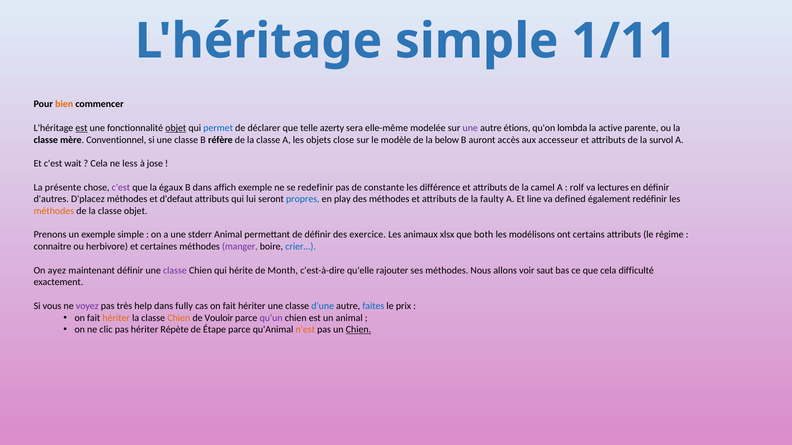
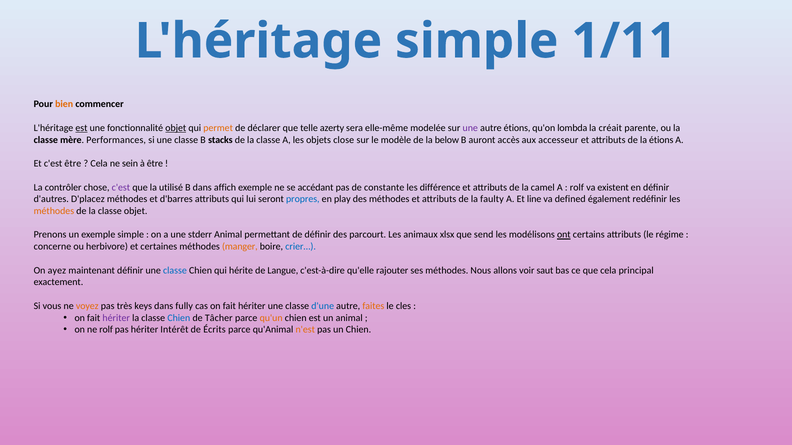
permet colour: blue -> orange (218, 128)
active: active -> créait (610, 128)
Conventionnel: Conventionnel -> Performances (116, 140)
réfère: réfère -> stacks (220, 140)
la survol: survol -> étions (661, 140)
c'est wait: wait -> être (73, 164)
less: less -> sein (130, 164)
à jose: jose -> être (155, 164)
présente: présente -> contrôler (63, 187)
égaux: égaux -> utilisé (171, 187)
redefinir: redefinir -> accédant (316, 187)
lectures: lectures -> existent (613, 187)
d'defaut: d'defaut -> d'barres (176, 199)
exercice: exercice -> parcourt (368, 235)
both: both -> send (484, 235)
ont underline: none -> present (564, 235)
connaitre: connaitre -> concerne (52, 247)
manger colour: purple -> orange (240, 247)
classe colour: purple -> blue (175, 271)
Month: Month -> Langue (283, 271)
difficulté: difficulté -> principal (636, 271)
voyez colour: purple -> orange (87, 306)
help: help -> keys (143, 306)
faites colour: blue -> orange (373, 306)
prix: prix -> cles (403, 306)
hériter colour: orange -> purple (116, 318)
Chien colour: orange -> blue (179, 318)
Vouloir: Vouloir -> Tâcher (219, 318)
qu'un colour: purple -> orange (271, 318)
ne clic: clic -> rolf (106, 330)
Répète: Répète -> Intérêt (174, 330)
Étape: Étape -> Écrits (214, 330)
Chien underline: present -> none (358, 330)
